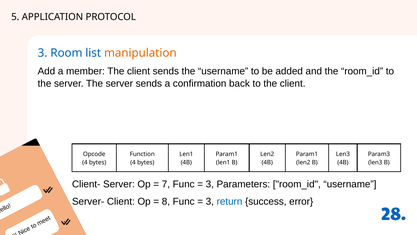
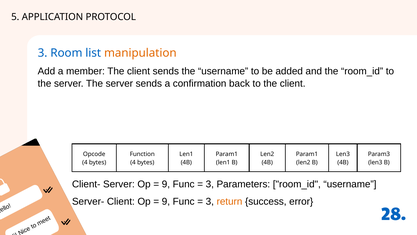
7: 7 -> 9 (166, 184)
8: 8 -> 9 (166, 201)
return colour: blue -> orange (229, 201)
